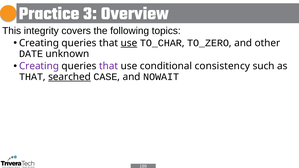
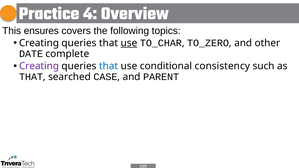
3: 3 -> 4 (90, 13)
integrity: integrity -> ensures (41, 31)
unknown: unknown -> complete (67, 54)
that colour: purple -> blue (109, 66)
searched underline: present -> none (70, 77)
NOWAIT: NOWAIT -> PARENT (161, 77)
